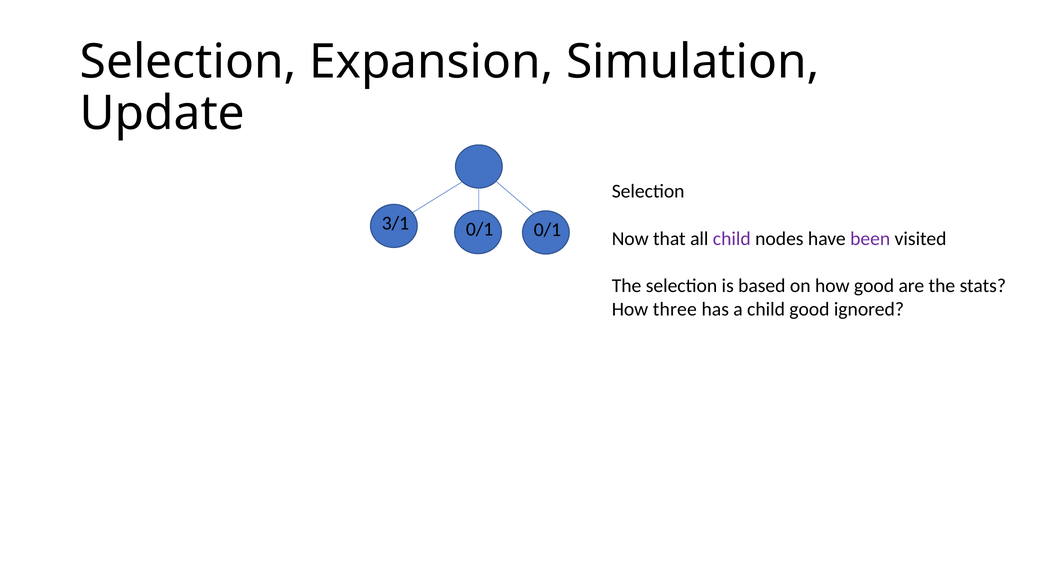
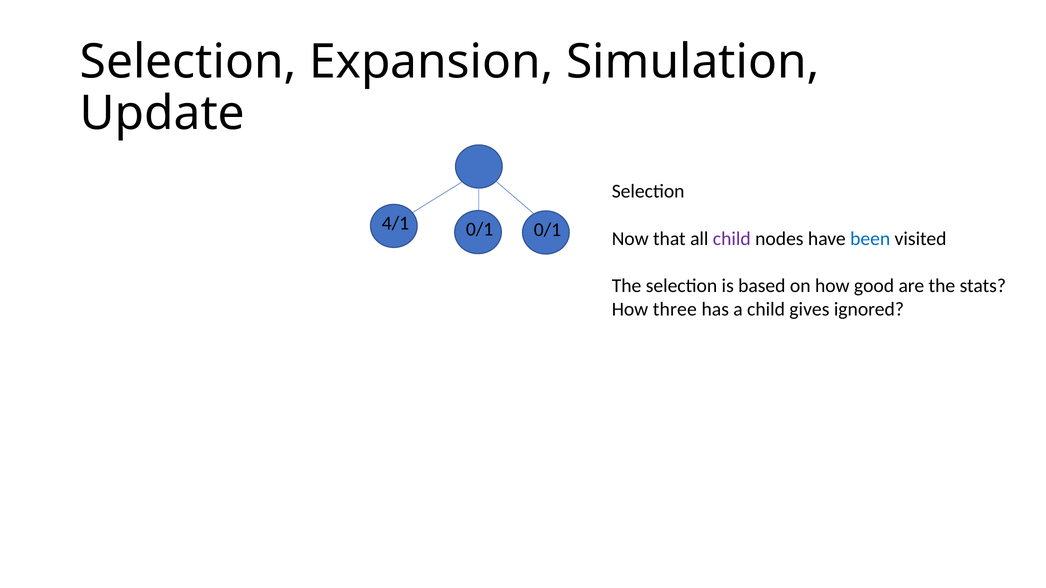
3/1: 3/1 -> 4/1 (395, 223)
been colour: purple -> blue (870, 239)
child good: good -> gives (809, 309)
